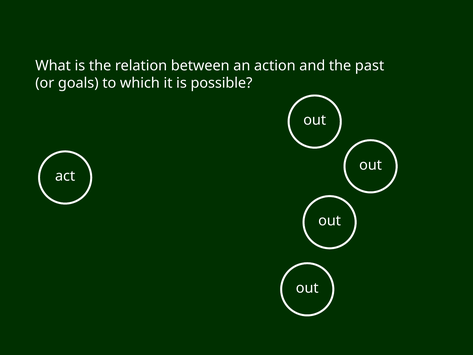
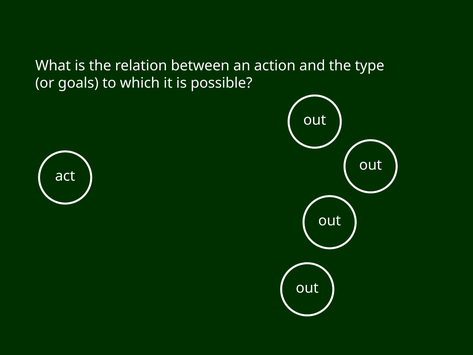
past: past -> type (370, 66)
